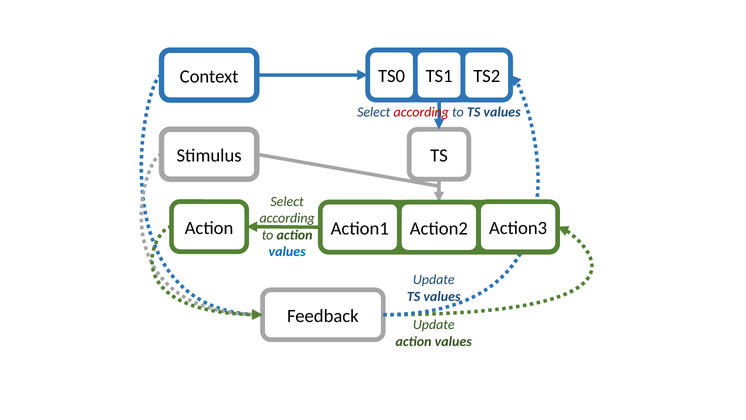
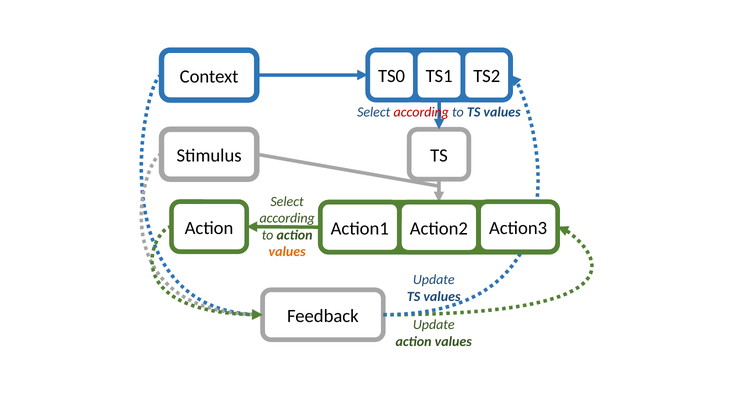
values colour: blue -> orange (287, 252)
